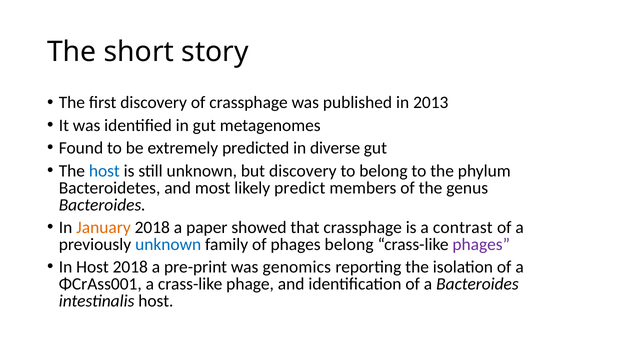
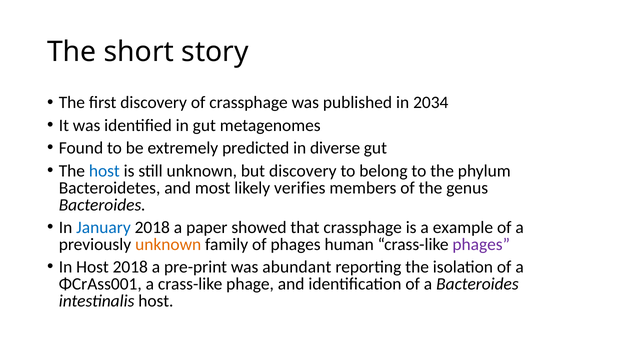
2013: 2013 -> 2034 (431, 103)
predict: predict -> verifies (300, 188)
January colour: orange -> blue (103, 228)
contrast: contrast -> example (463, 228)
unknown colour: blue -> orange (168, 245)
phages belong: belong -> human (349, 245)
genomics: genomics -> abundant (297, 267)
